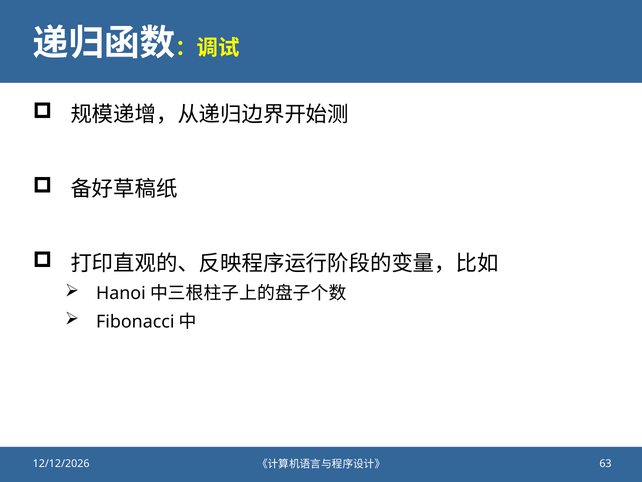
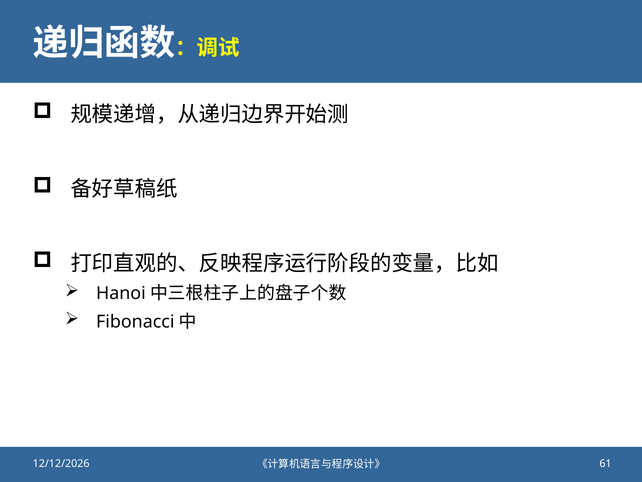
63: 63 -> 61 (605, 463)
